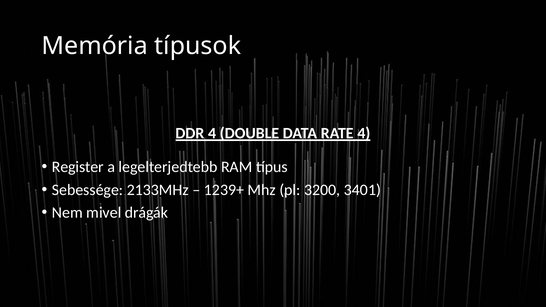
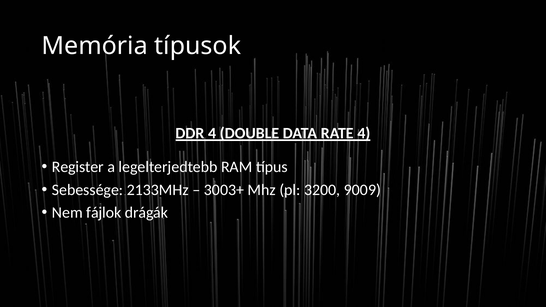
1239+: 1239+ -> 3003+ (224, 190)
3401: 3401 -> 9009 (362, 190)
mivel: mivel -> fájlok (104, 213)
